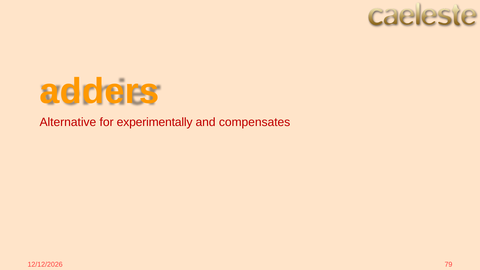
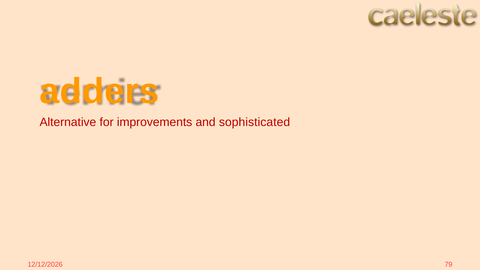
experimentally: experimentally -> improvements (155, 122)
compensates: compensates -> sophisticated (255, 122)
